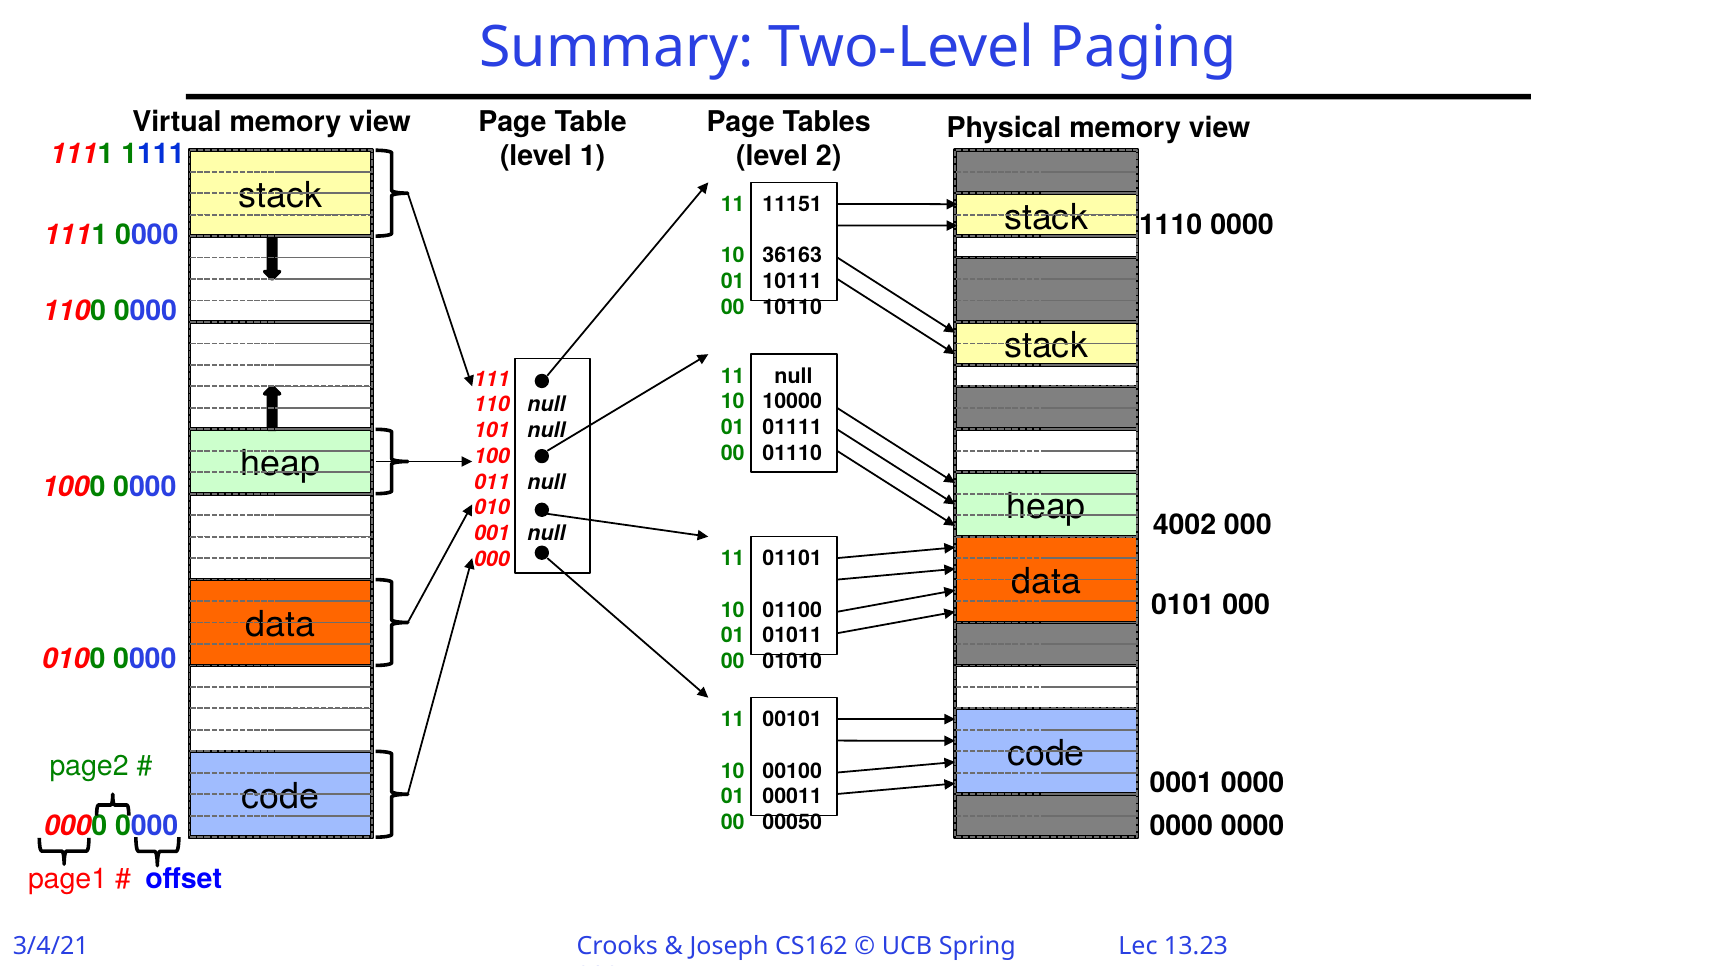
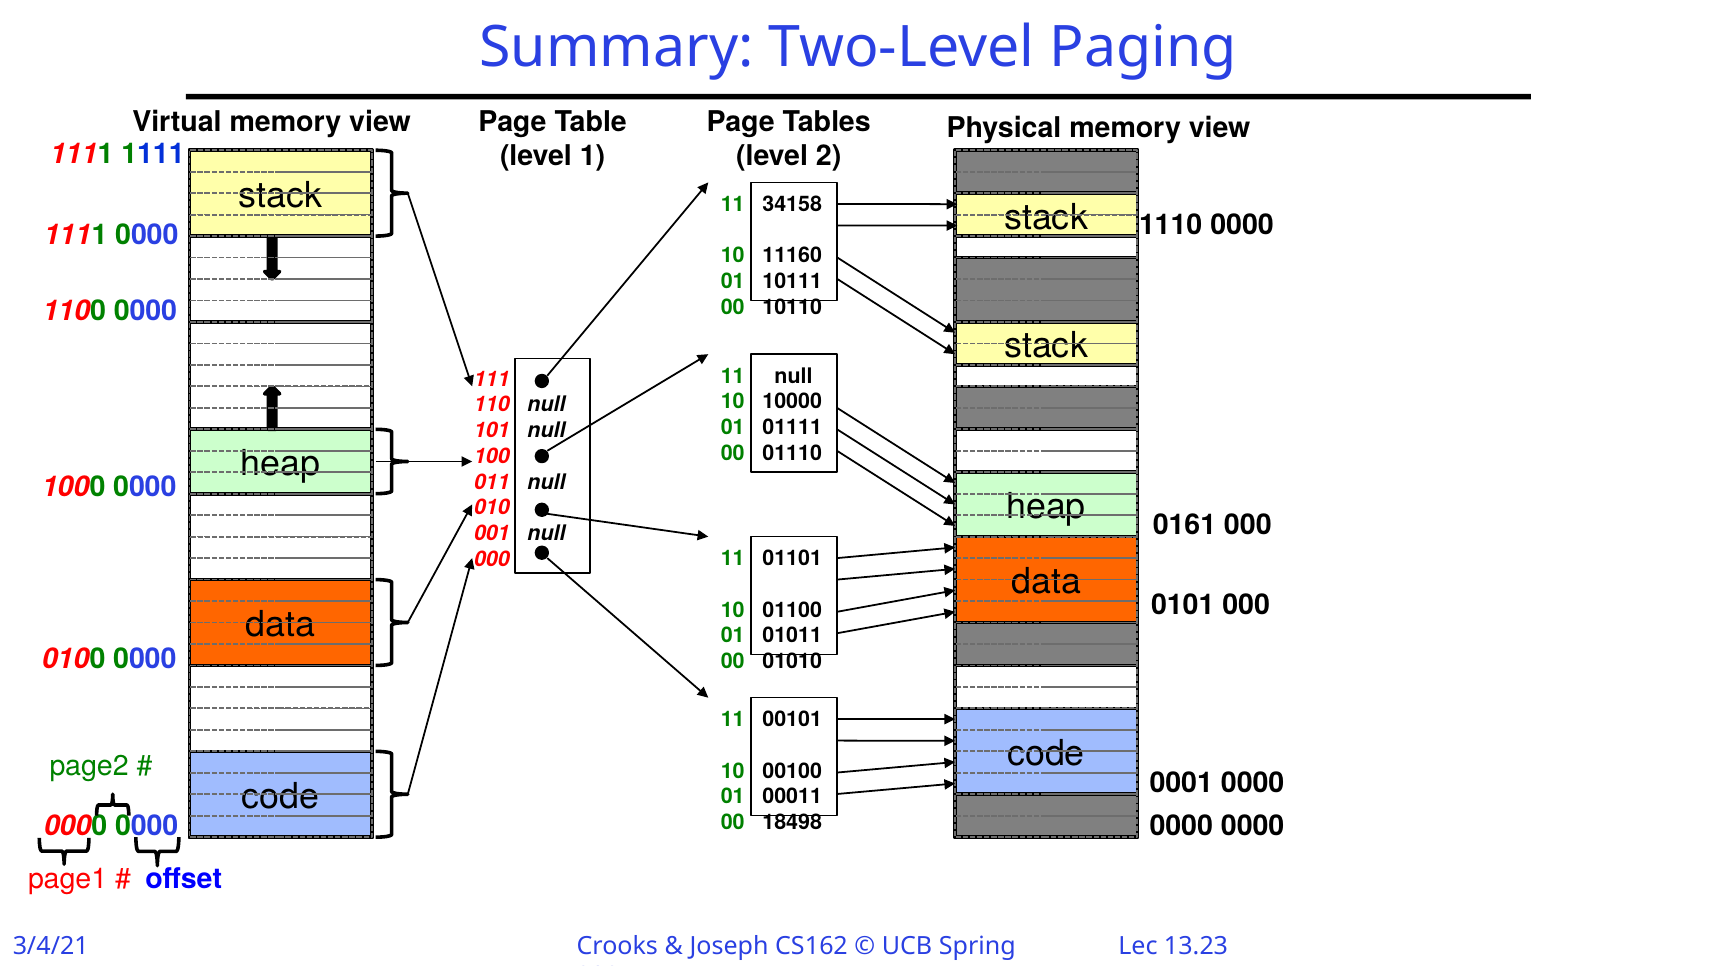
11151: 11151 -> 34158 (792, 204)
36163: 36163 -> 11160 (792, 256)
4002: 4002 -> 0161 (1185, 525)
00050: 00050 -> 18498 (792, 822)
